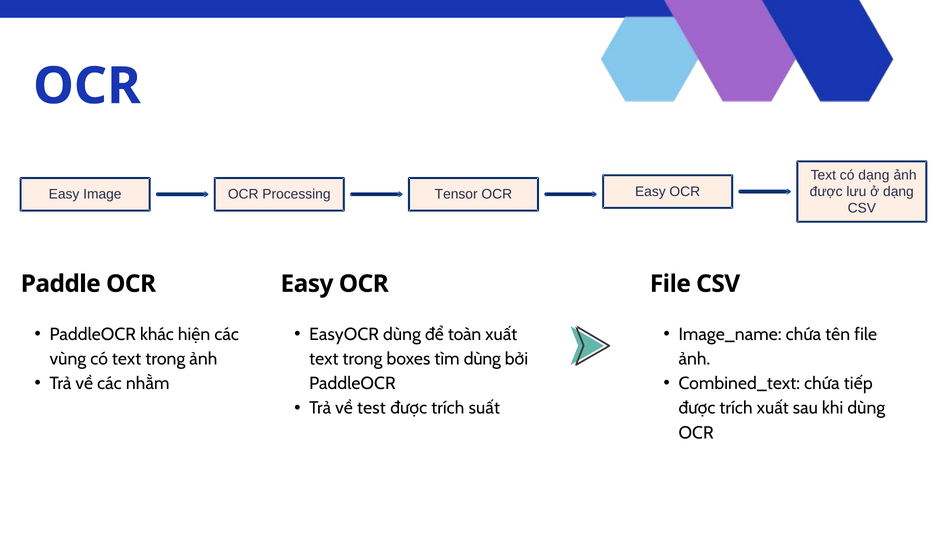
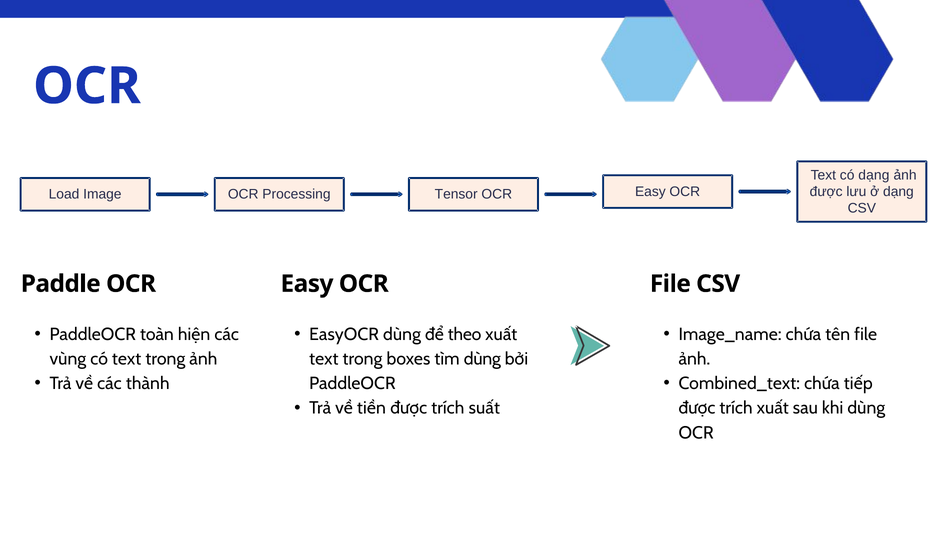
Easy: Easy -> Load (64, 194)
khác: khác -> toàn (157, 334)
toàn: toàn -> theo (465, 334)
nhằm: nhằm -> thành (148, 383)
test: test -> tiền (371, 408)
